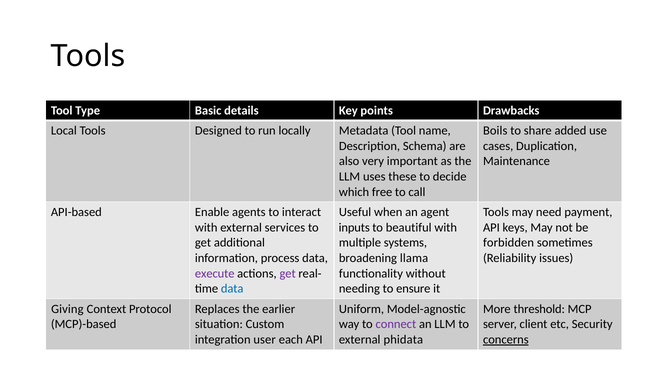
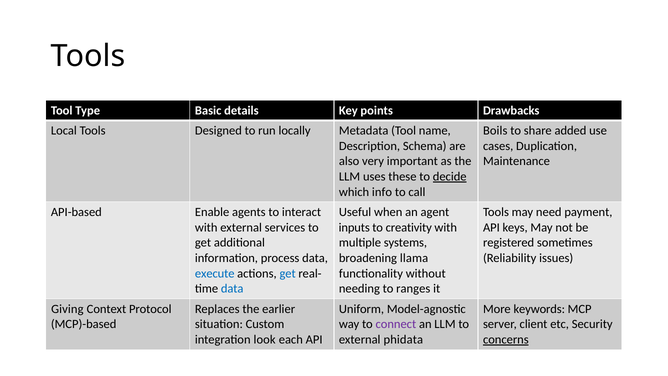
decide underline: none -> present (450, 177)
free: free -> info (382, 192)
beautiful: beautiful -> creativity (409, 227)
forbidden: forbidden -> registered (509, 243)
execute colour: purple -> blue (215, 273)
get colour: purple -> blue (288, 273)
ensure: ensure -> ranges (413, 289)
threshold: threshold -> keywords (539, 309)
user: user -> look (265, 339)
